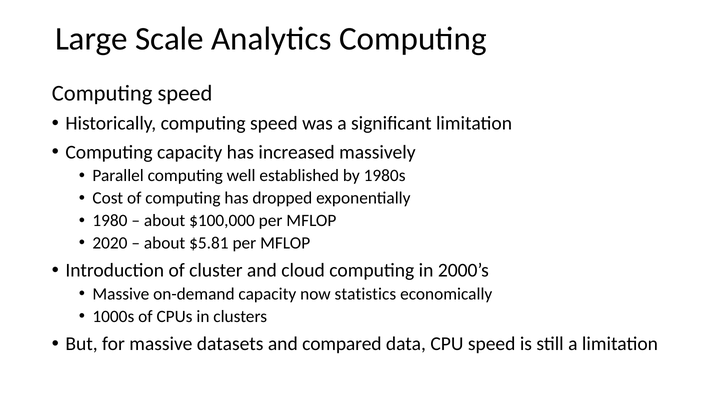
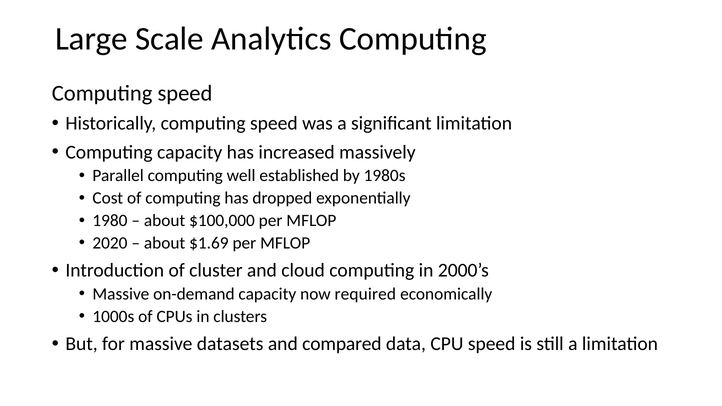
$5.81: $5.81 -> $1.69 (209, 243)
statistics: statistics -> required (365, 294)
